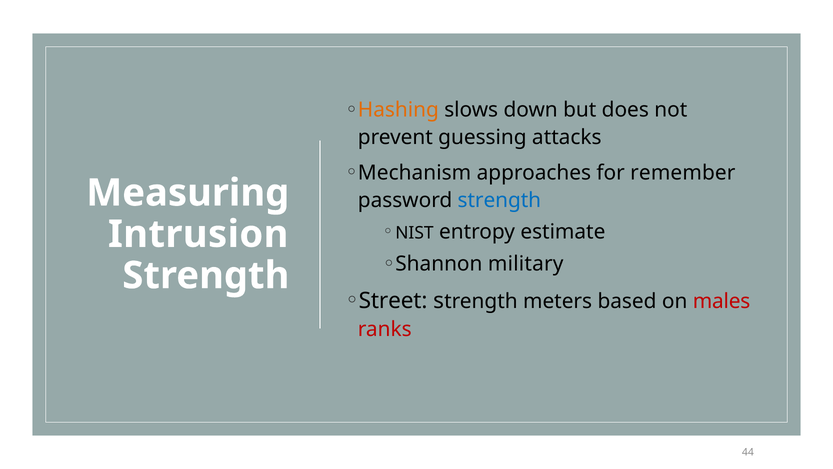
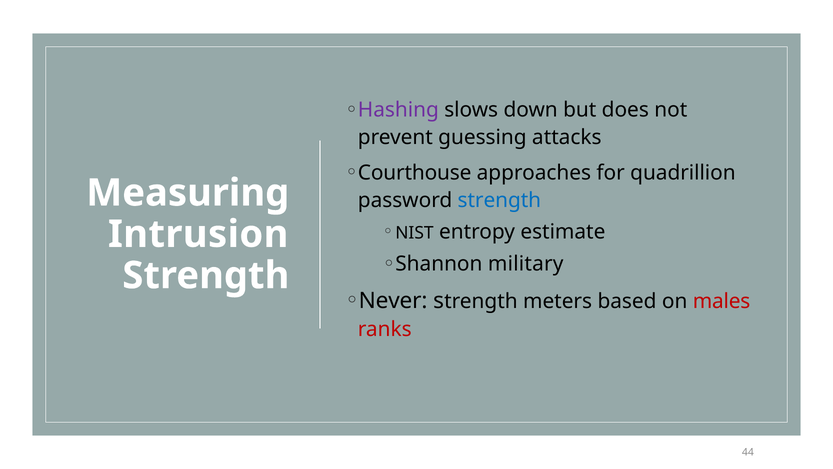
Hashing colour: orange -> purple (398, 110)
Mechanism: Mechanism -> Courthouse (415, 173)
remember: remember -> quadrillion (683, 173)
Street: Street -> Never (393, 300)
